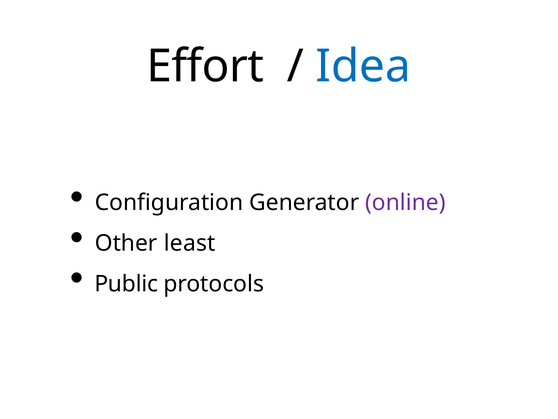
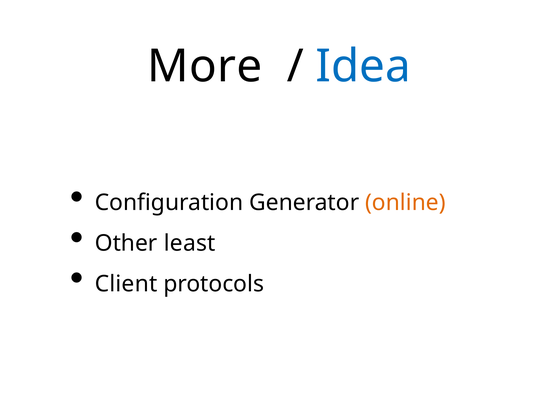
Effort: Effort -> More (205, 66)
online colour: purple -> orange (405, 202)
Public: Public -> Client (126, 284)
